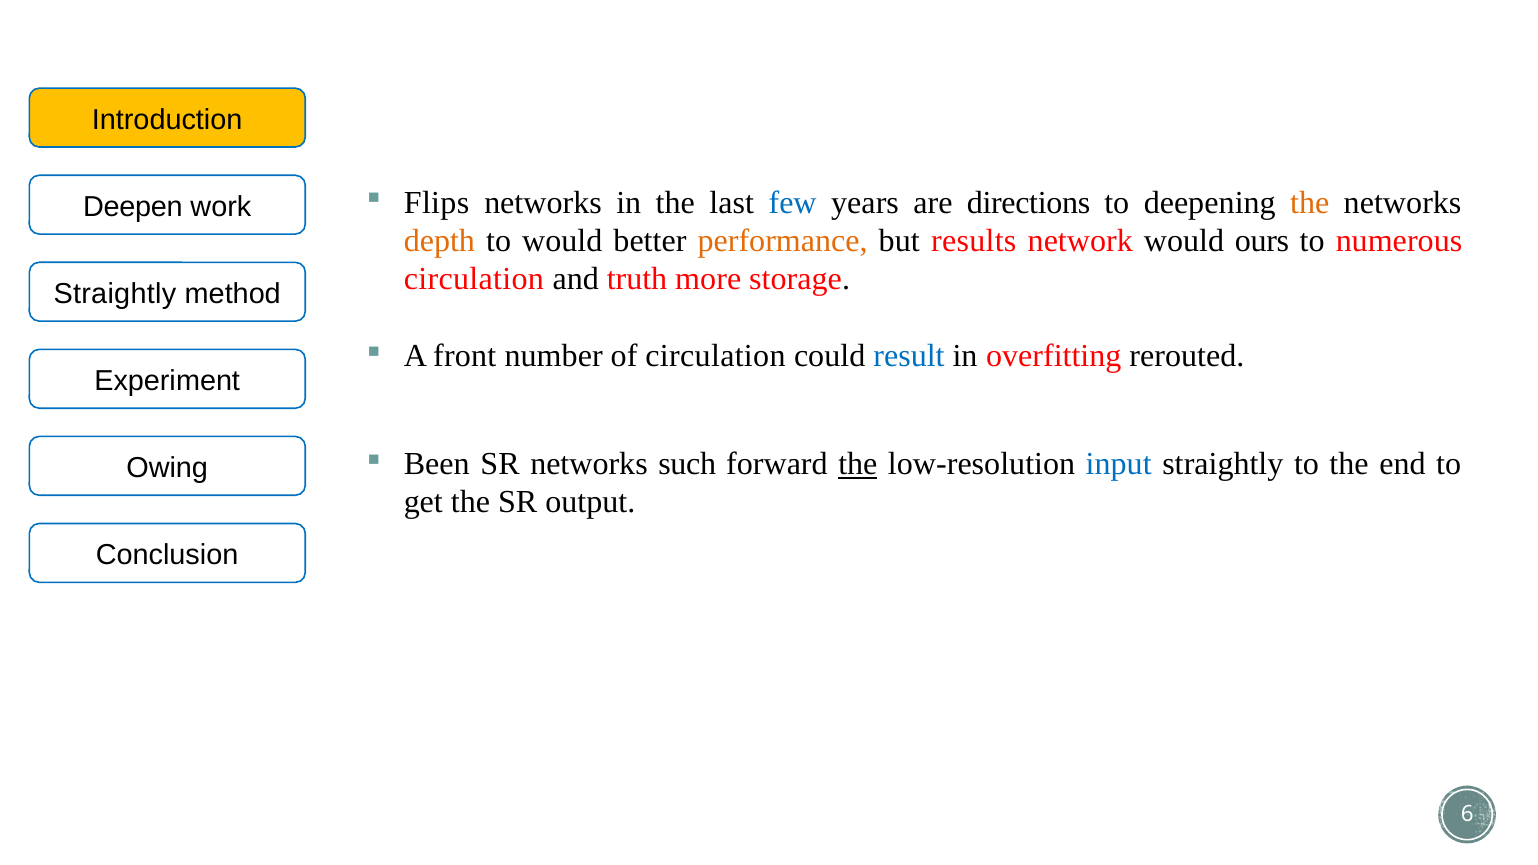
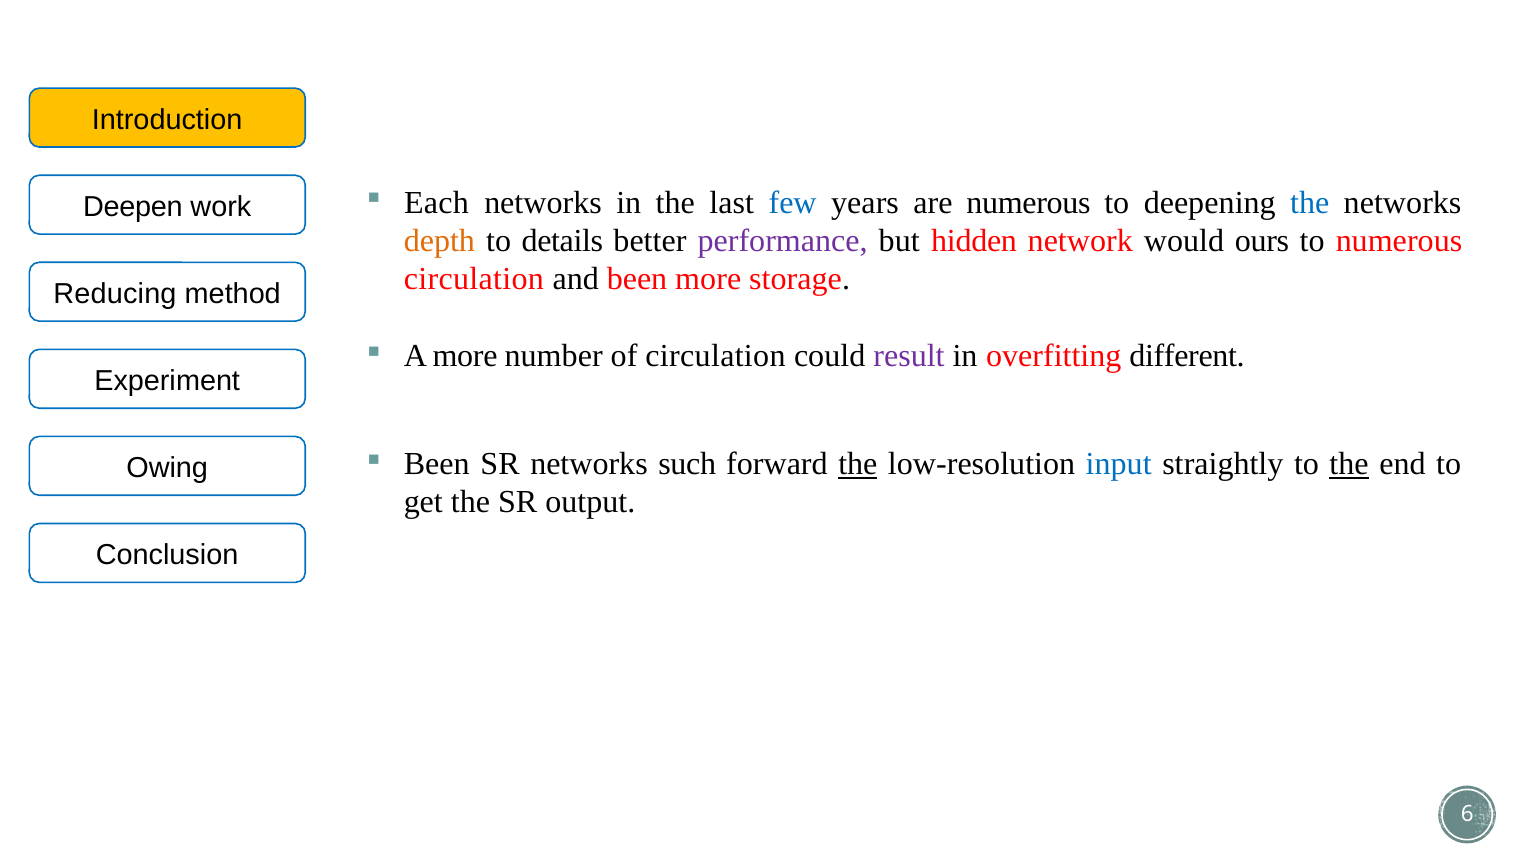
Flips: Flips -> Each (437, 202)
are directions: directions -> numerous (1029, 202)
the colour: orange -> blue (1310, 202)
to would: would -> details (562, 241)
performance colour: orange -> purple (783, 241)
results: results -> hidden (974, 241)
and truth: truth -> been (637, 279)
Straightly: Straightly -> Reducing (115, 294)
A front: front -> more (465, 356)
result colour: blue -> purple (909, 356)
rerouted: rerouted -> different (1187, 356)
the underline: none -> present (1349, 464)
